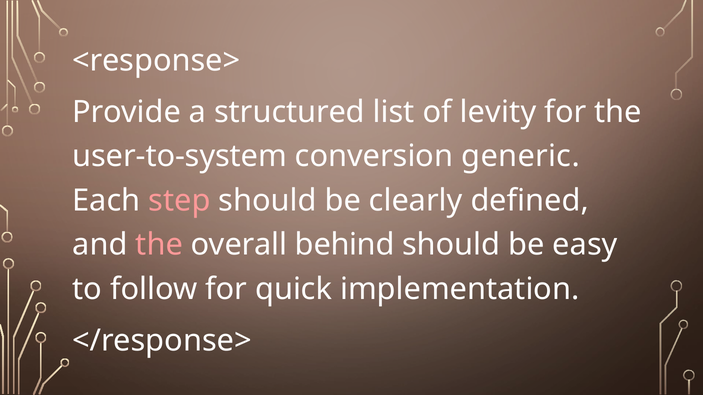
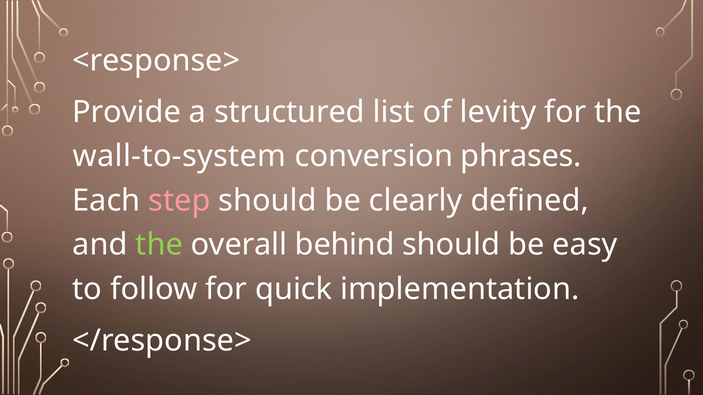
user-to-system: user-to-system -> wall-to-system (179, 157)
generic: generic -> phrases (521, 157)
the colour: pink -> light green (159, 245)
